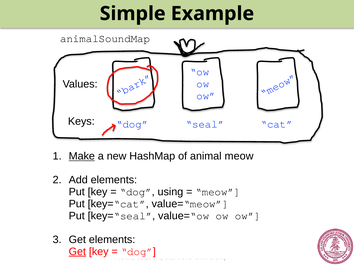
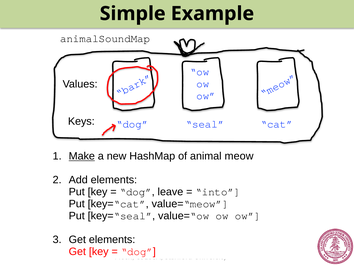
using: using -> leave (170, 192)
meow: meow -> into (218, 192)
Get underline: present -> none (77, 252)
